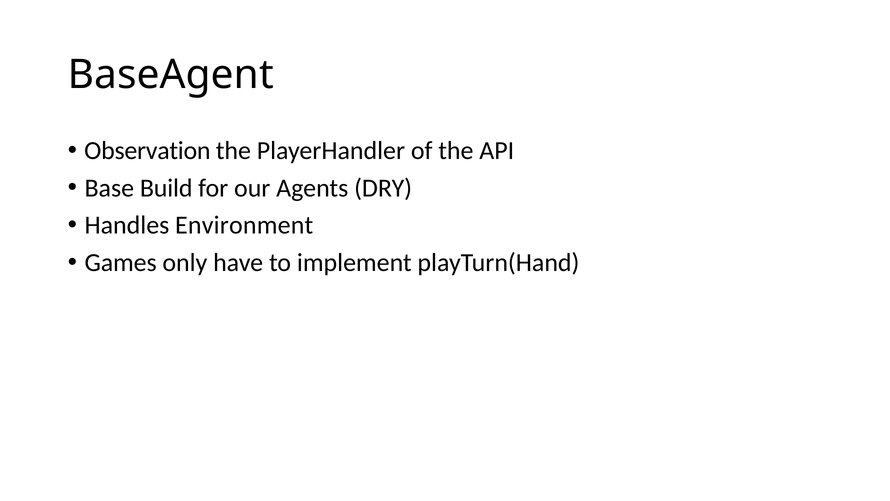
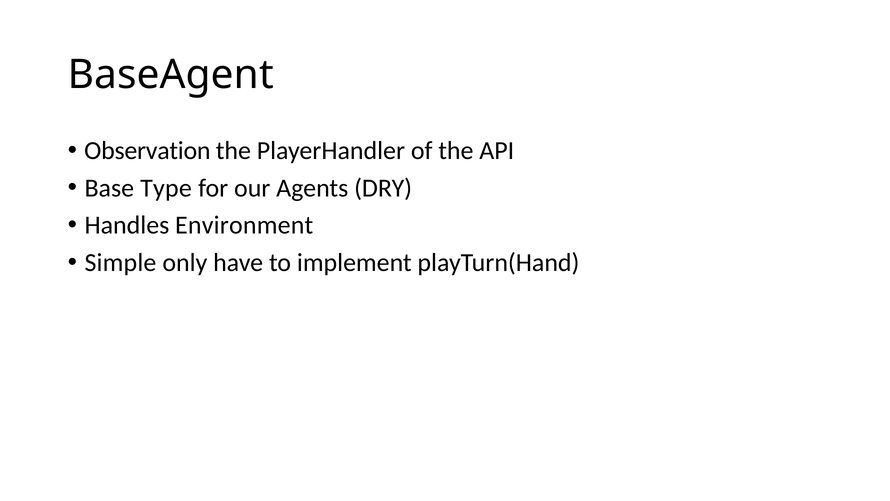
Build: Build -> Type (166, 188)
Games: Games -> Simple (120, 262)
